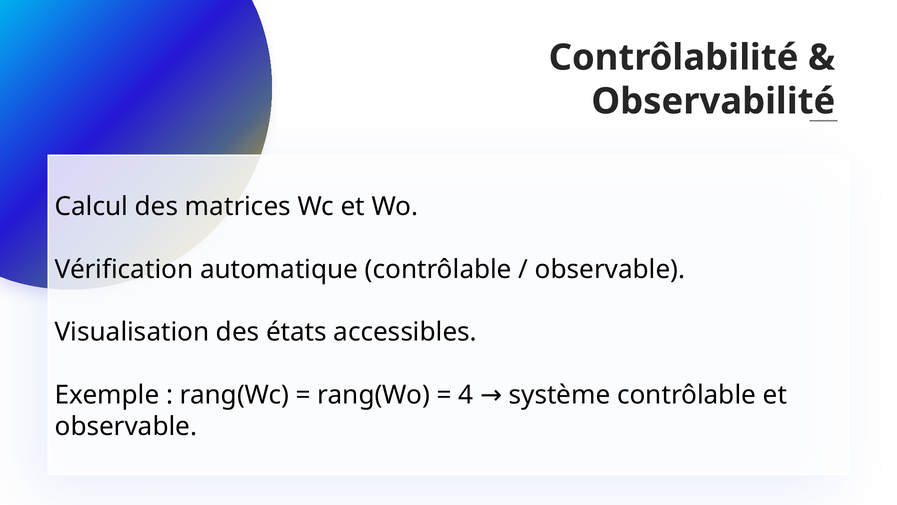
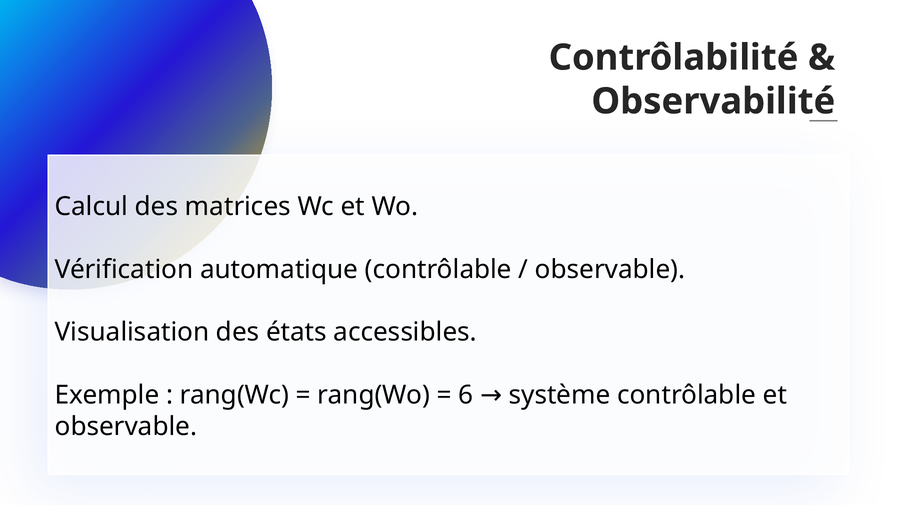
4: 4 -> 6 (466, 395)
